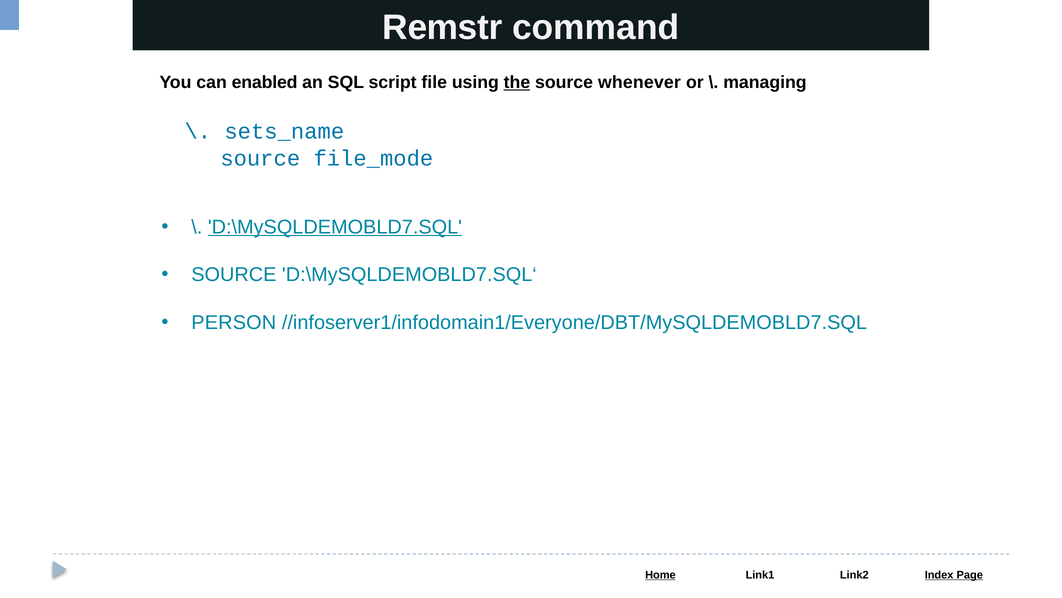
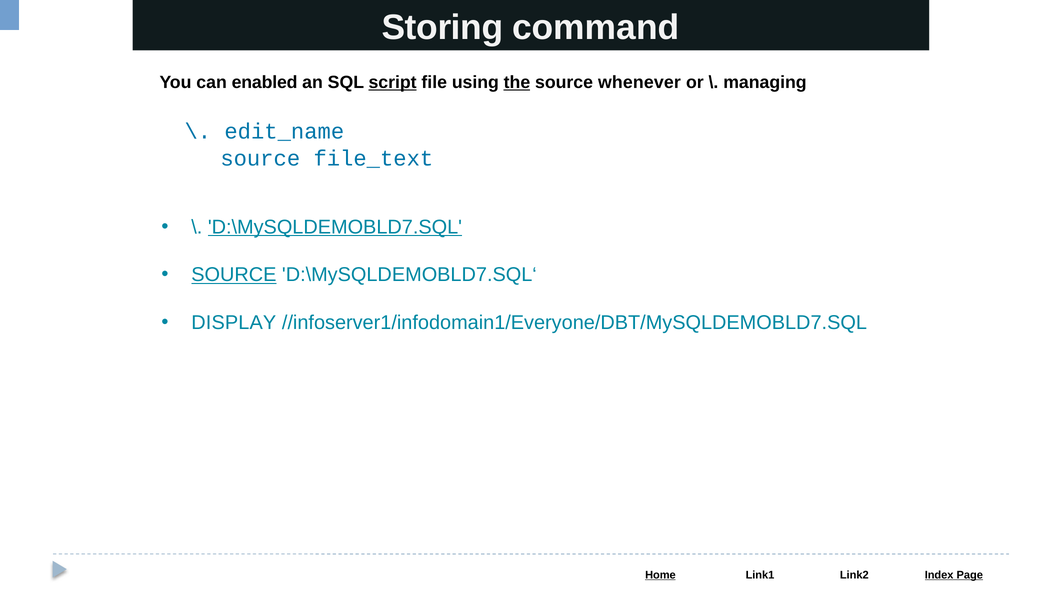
Remstr: Remstr -> Storing (442, 28)
script underline: none -> present (393, 82)
sets_name: sets_name -> edit_name (284, 132)
file_mode: file_mode -> file_text (373, 158)
SOURCE underline: none -> present (234, 275)
PERSON: PERSON -> DISPLAY (234, 322)
